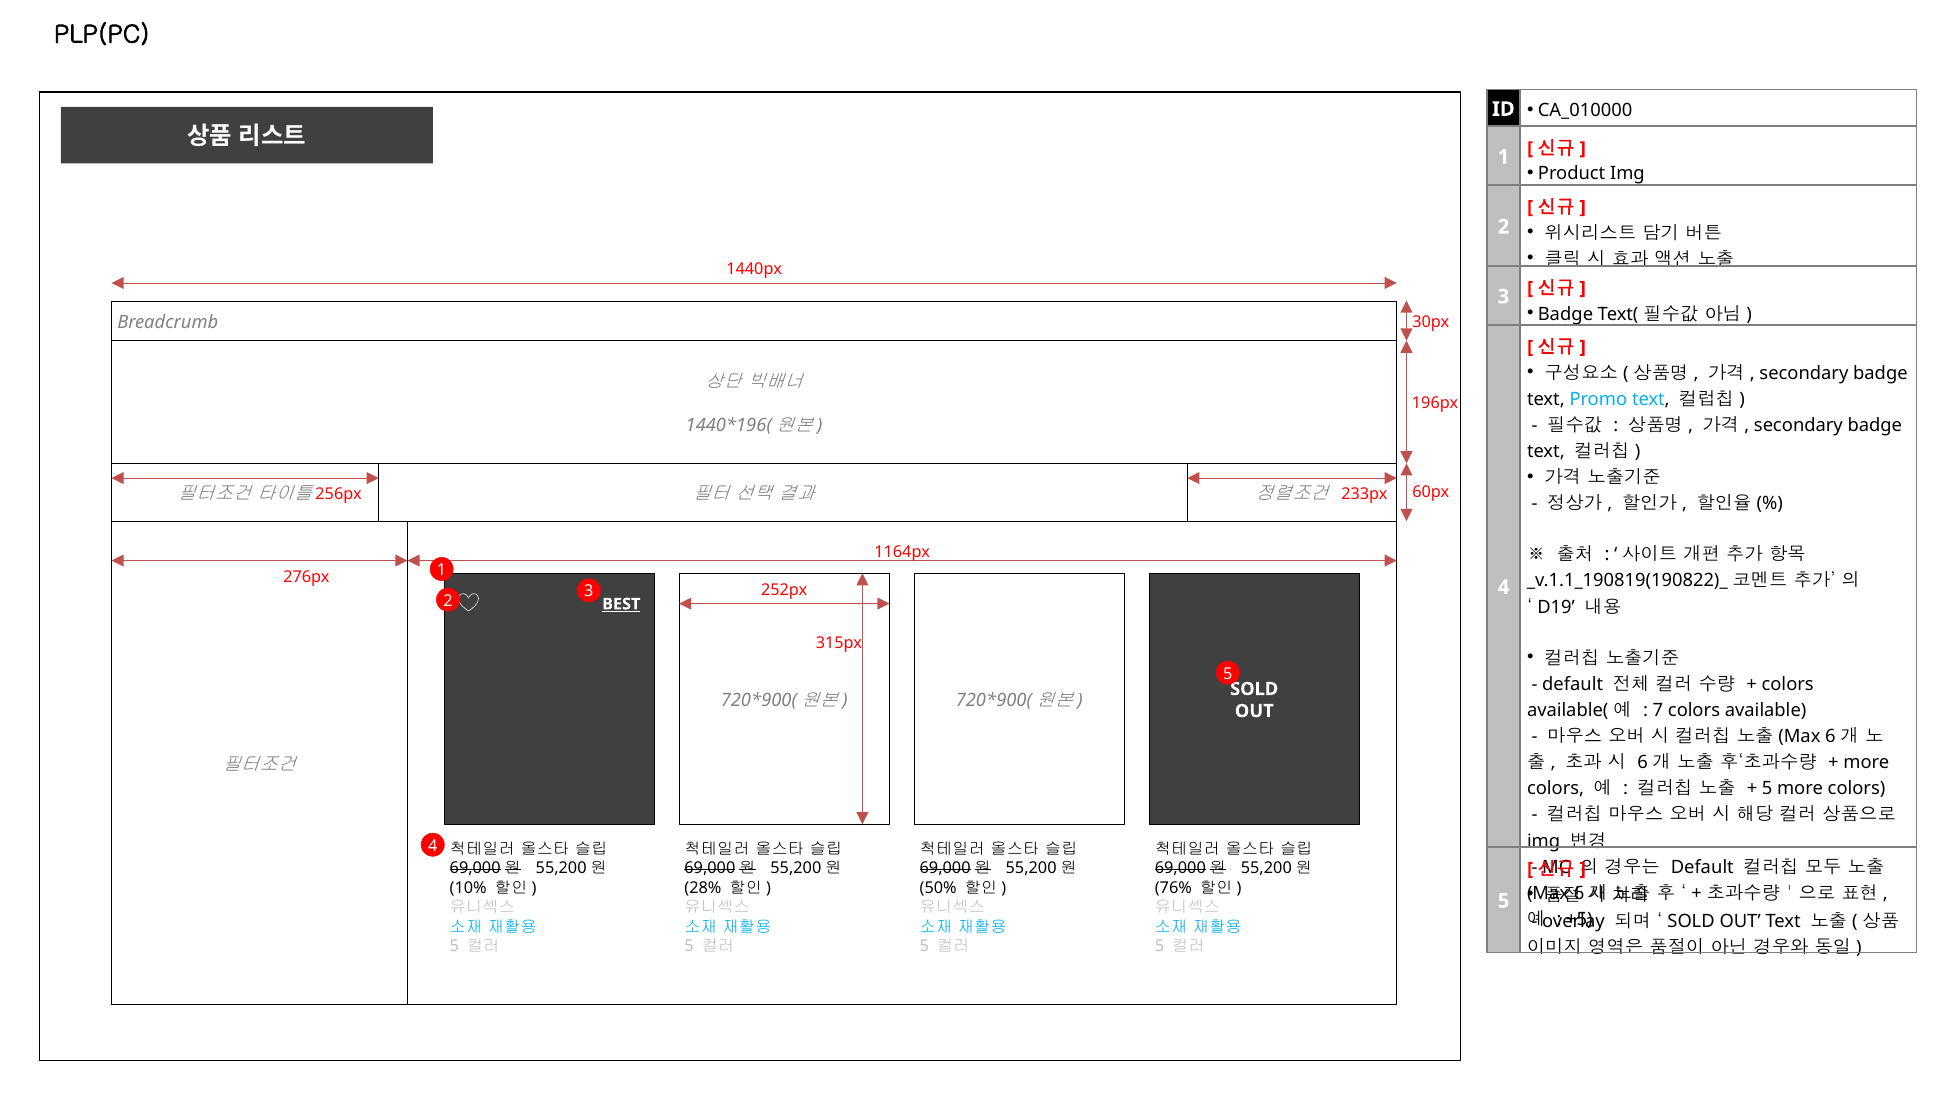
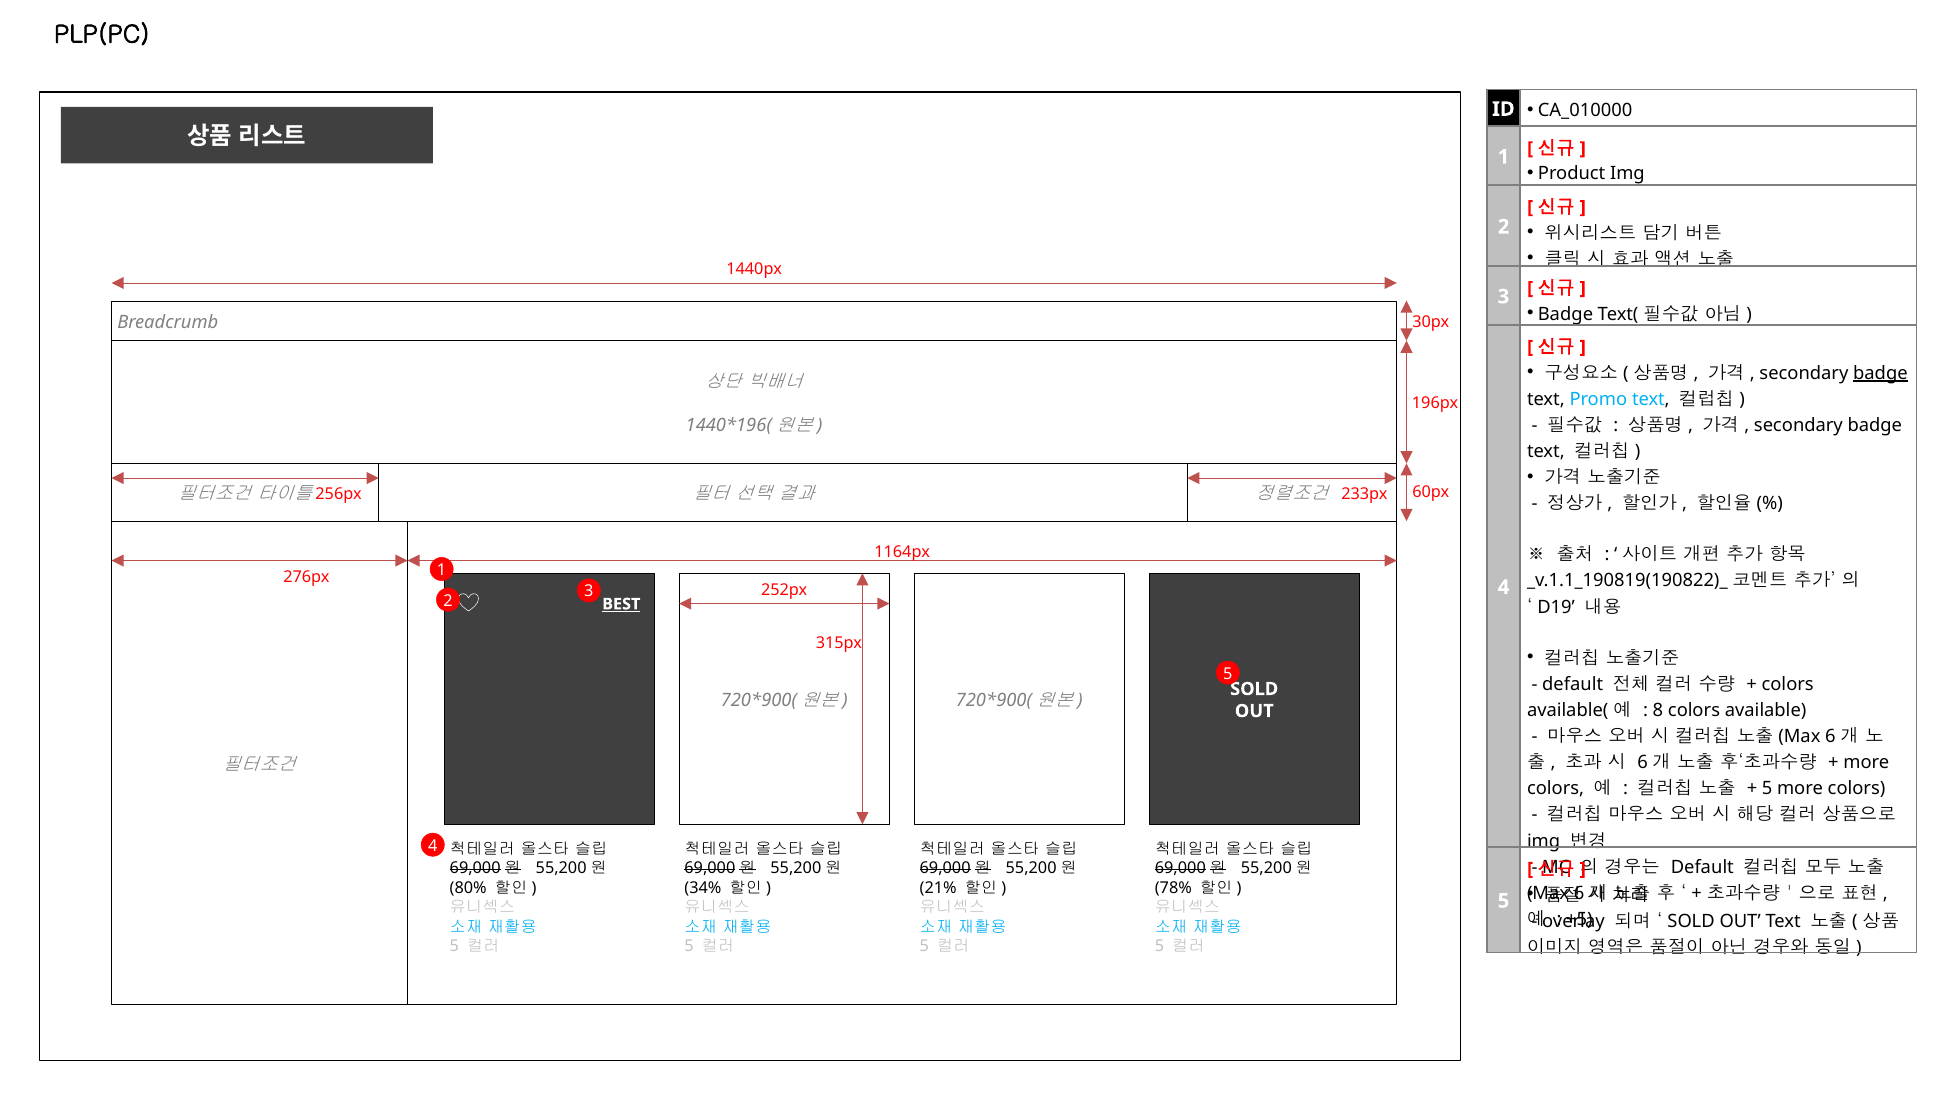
badge underline: none -> present (1880, 373)
7: 7 -> 8 (1658, 710)
10%: 10% -> 80% (468, 888)
28%: 28% -> 34% (703, 888)
50%: 50% -> 21% (938, 888)
76%: 76% -> 78% (1173, 888)
